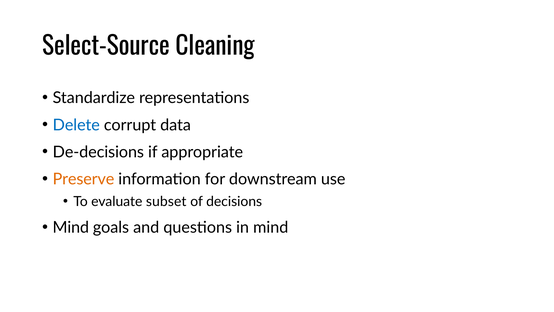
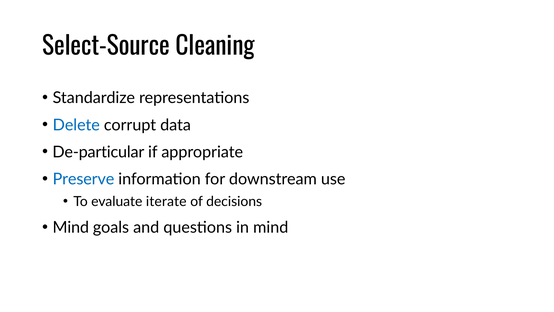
De-decisions: De-decisions -> De-particular (98, 152)
Preserve colour: orange -> blue (83, 179)
subset: subset -> iterate (166, 201)
